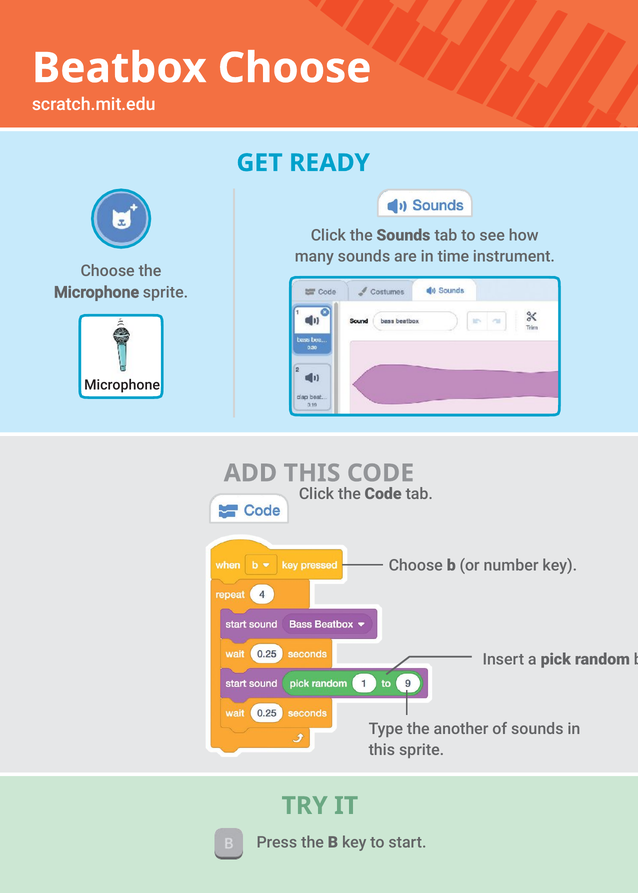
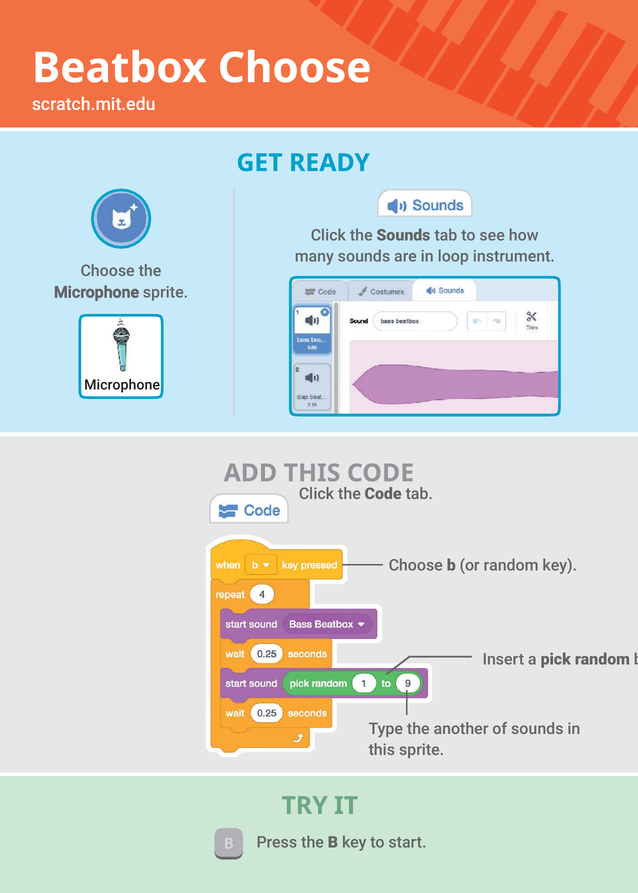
time: time -> loop (453, 257)
or number: number -> random (511, 566)
